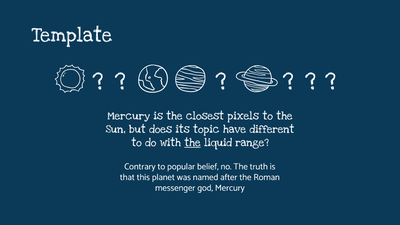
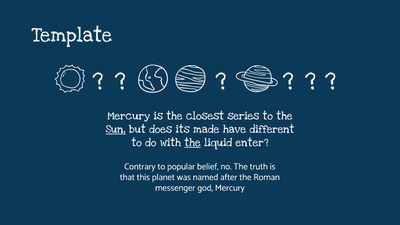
pixels: pixels -> series (243, 116)
Sun underline: none -> present (116, 129)
topic: topic -> made (206, 129)
range: range -> enter (252, 143)
